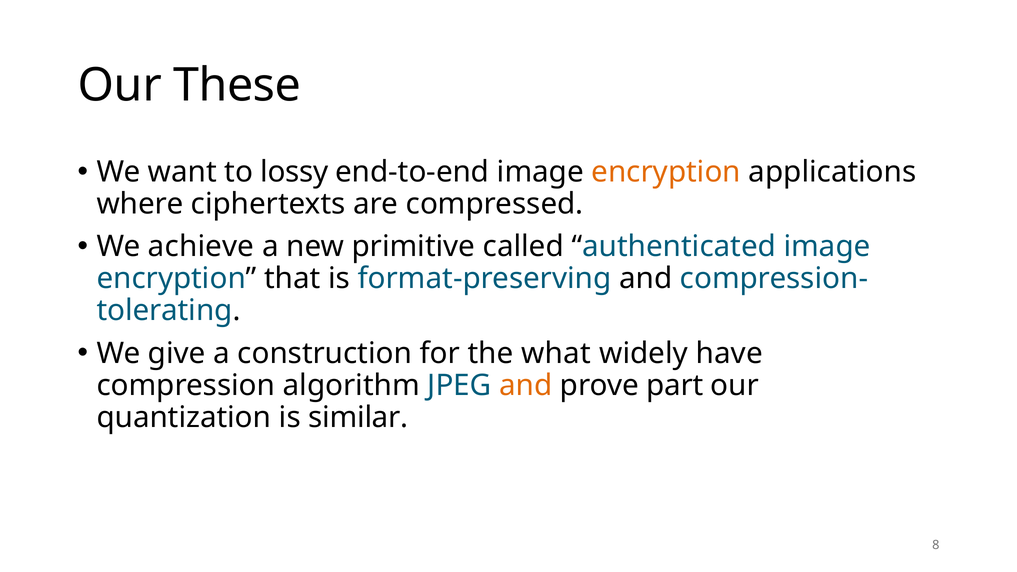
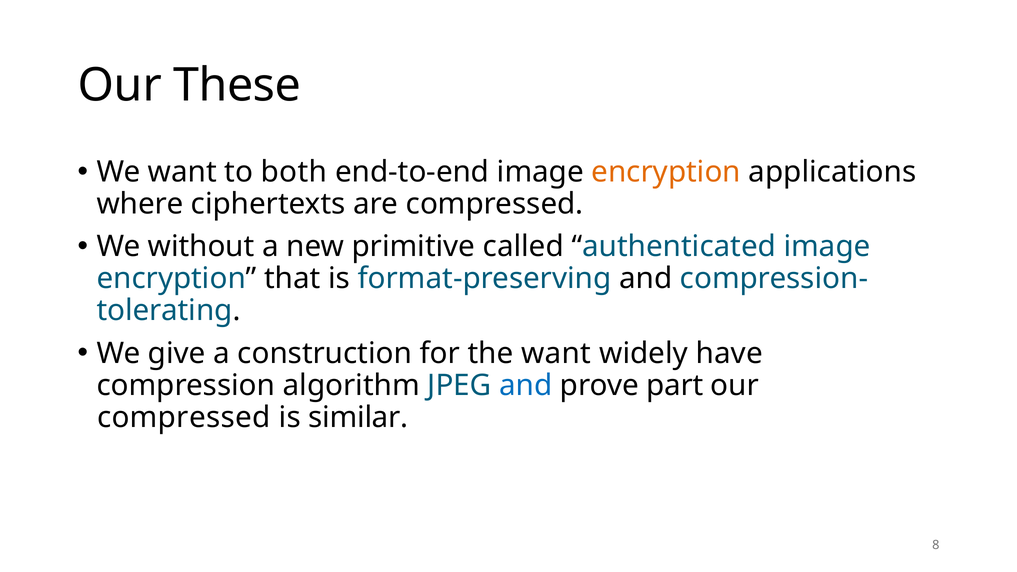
lossy: lossy -> both (294, 172)
achieve: achieve -> without (201, 247)
the what: what -> want (556, 353)
and colour: orange -> blue (526, 385)
quantization: quantization -> compressed (184, 417)
